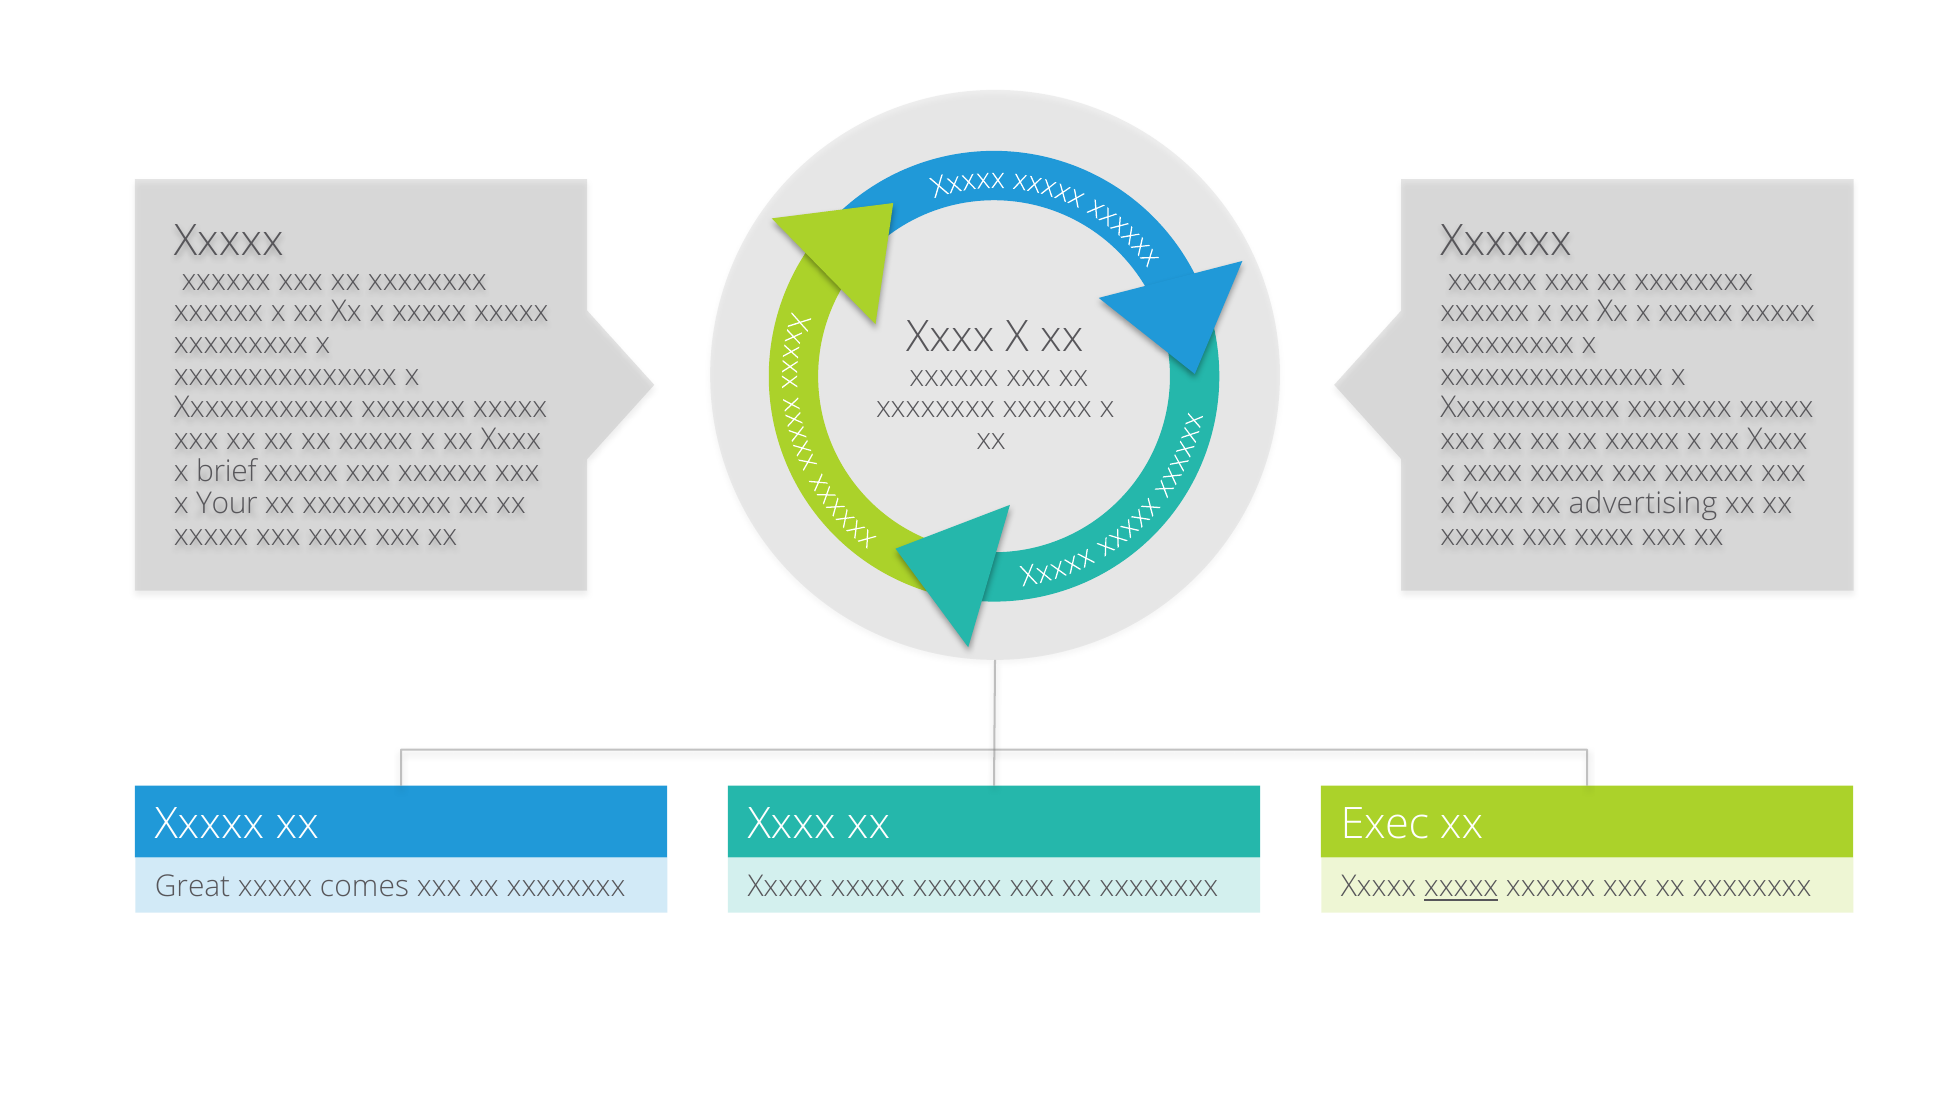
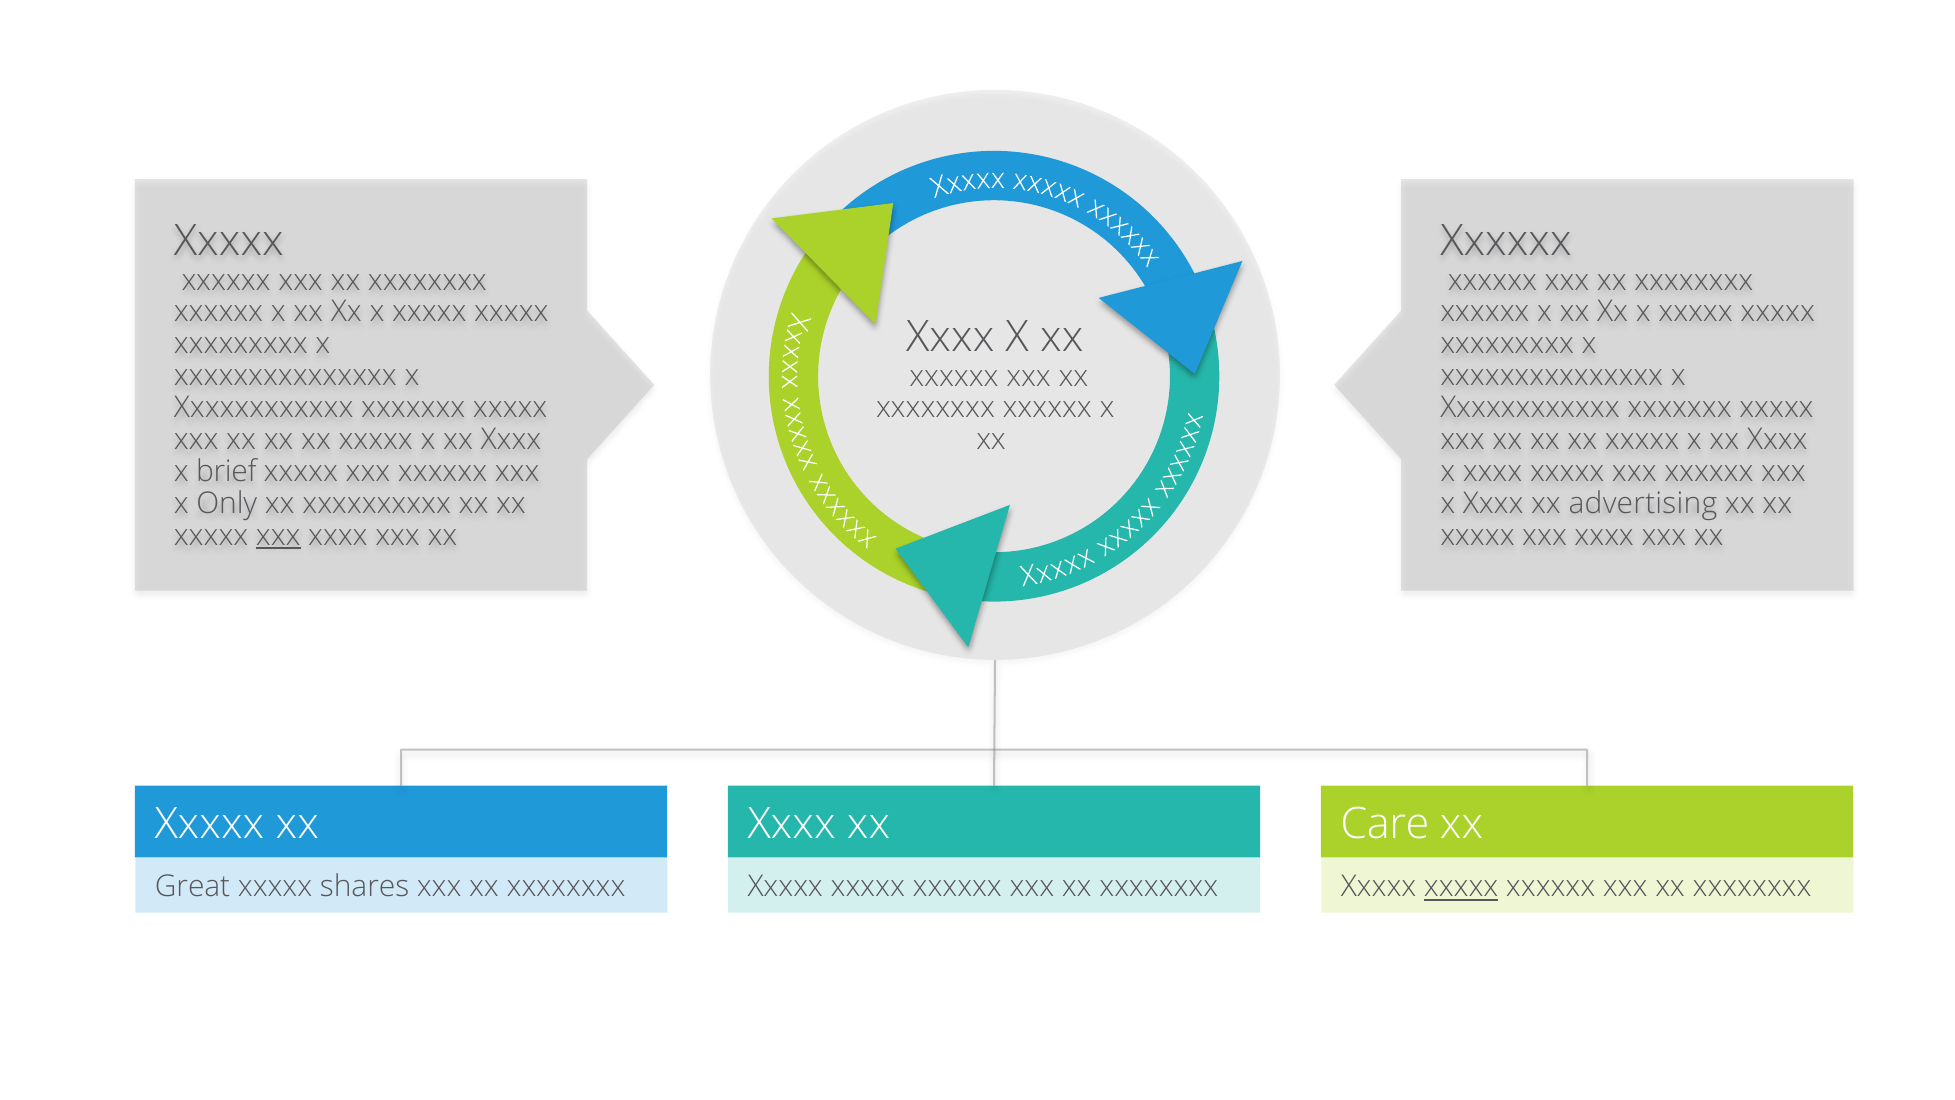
Your: Your -> Only (227, 503)
xxx underline: none -> present (278, 535)
Exec: Exec -> Care (1385, 824)
comes: comes -> shares (365, 887)
